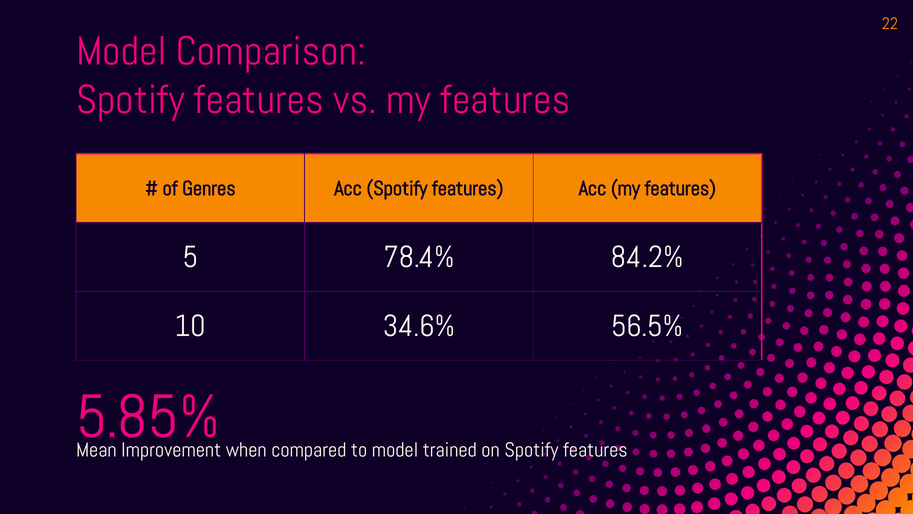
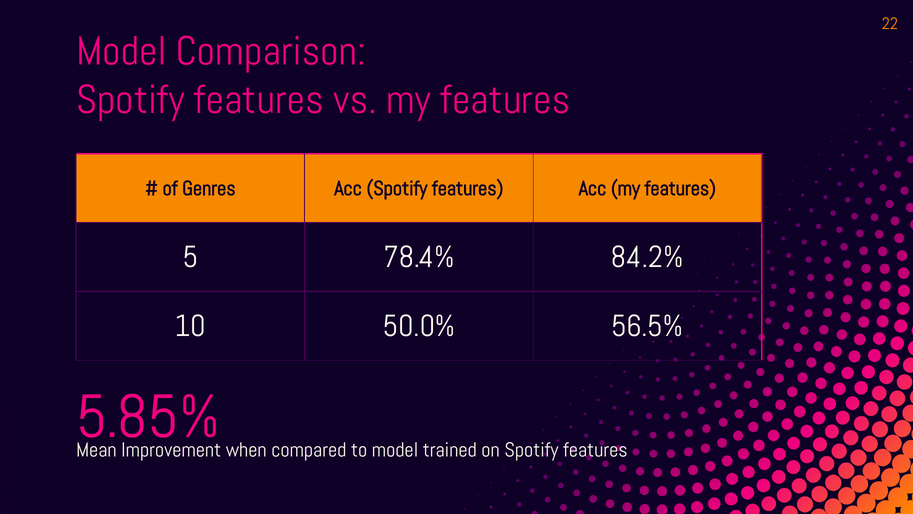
34.6%: 34.6% -> 50.0% (419, 326)
